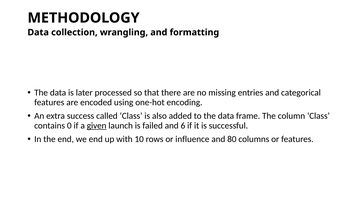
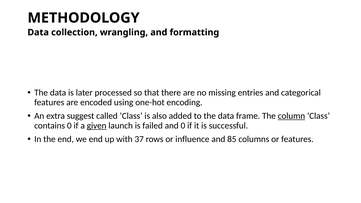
success: success -> suggest (81, 116)
column underline: none -> present (291, 116)
and 6: 6 -> 0 (183, 126)
10: 10 -> 37 (139, 139)
80: 80 -> 85 (232, 139)
